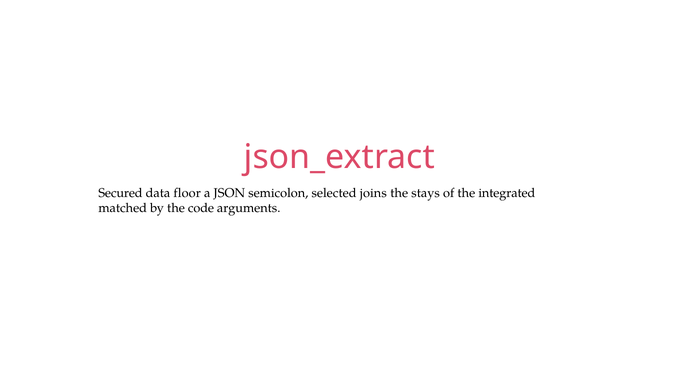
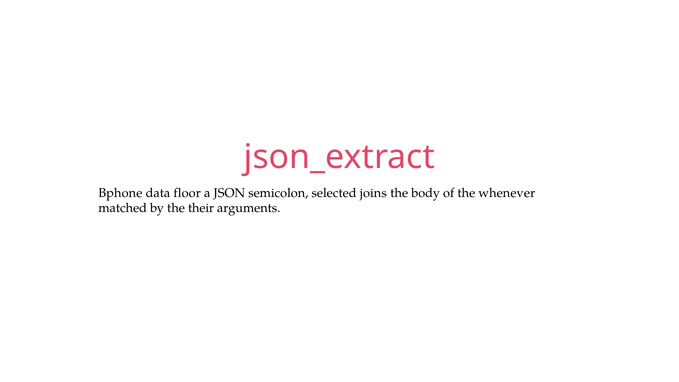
Secured: Secured -> Bphone (120, 193)
stays: stays -> body (426, 193)
integrated: integrated -> whenever (507, 193)
code: code -> their (201, 208)
